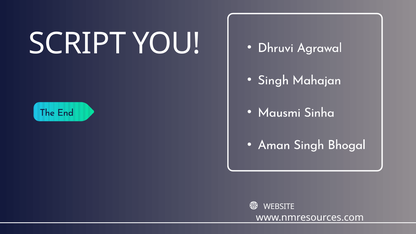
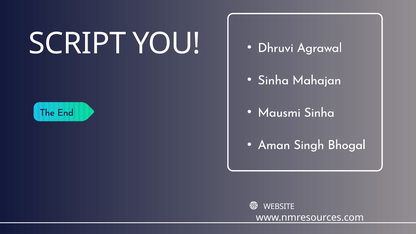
Singh: Singh -> Sinha (273, 80)
